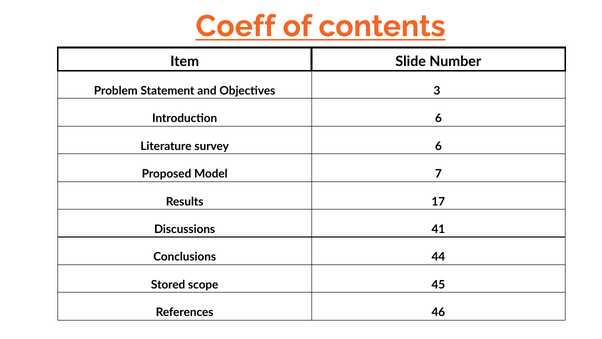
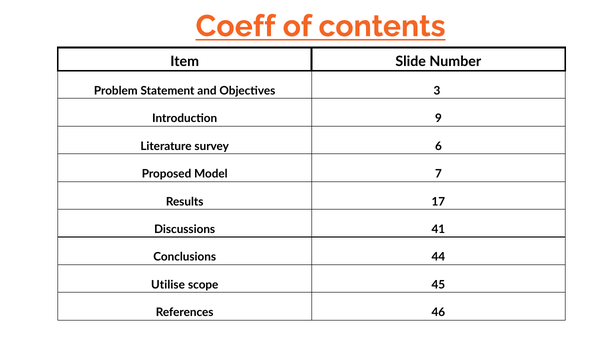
Introduction 6: 6 -> 9 (438, 118)
Stored: Stored -> Utilise (168, 285)
